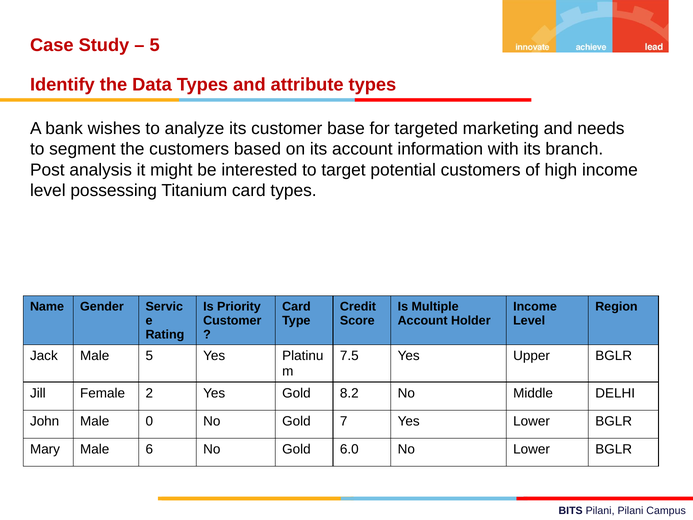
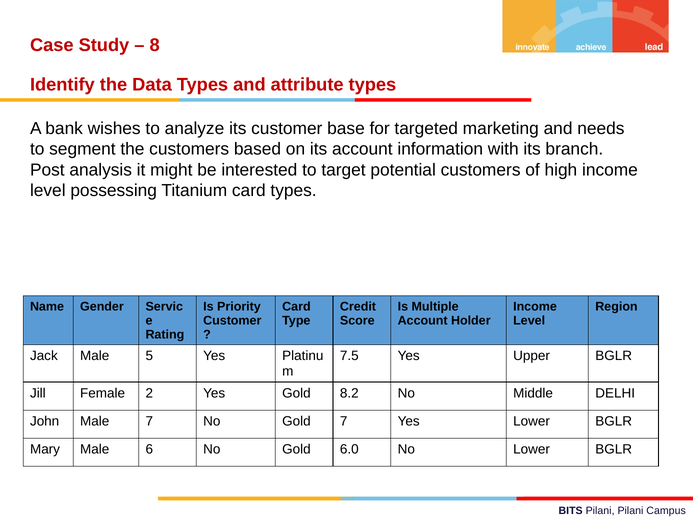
5: 5 -> 8 (155, 45)
Male 0: 0 -> 7 (149, 421)
